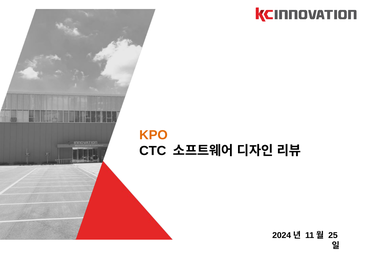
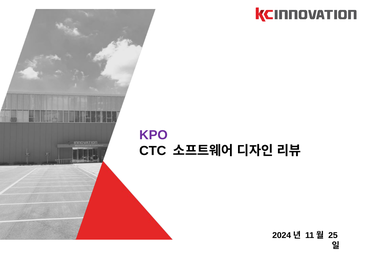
KPO colour: orange -> purple (153, 135)
